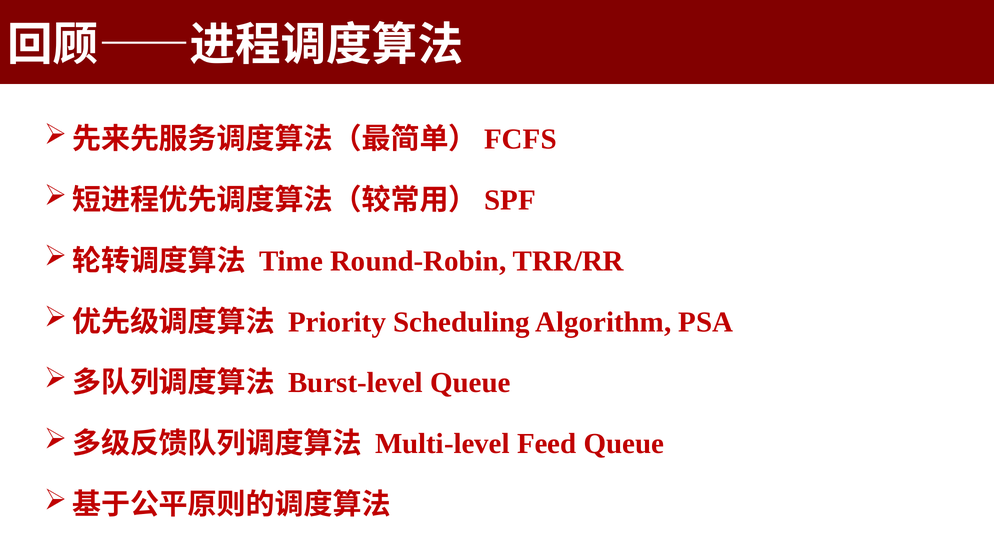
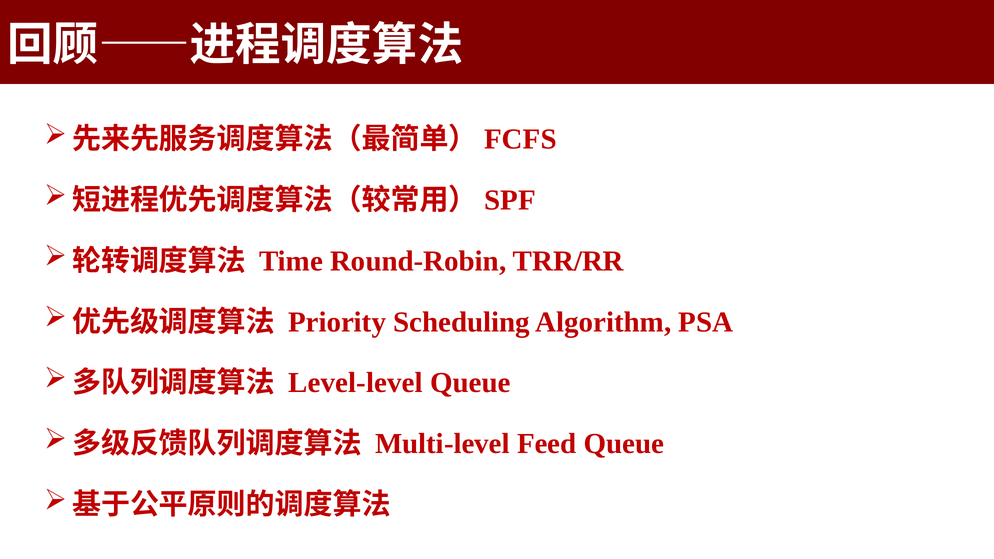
Burst-level: Burst-level -> Level-level (356, 383)
